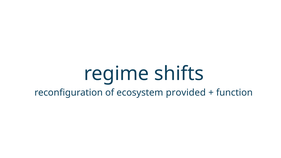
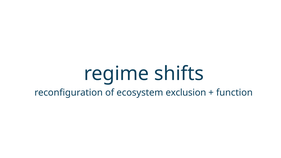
provided: provided -> exclusion (186, 93)
